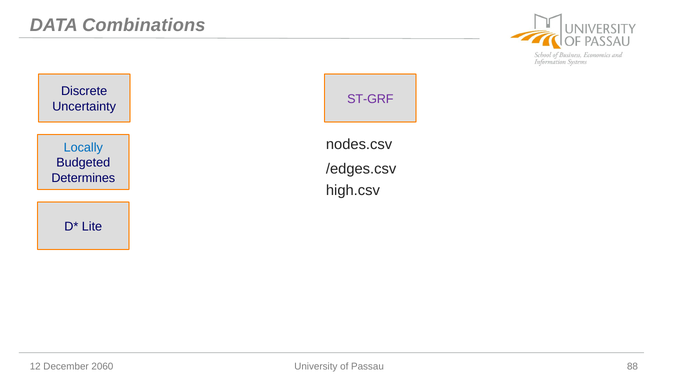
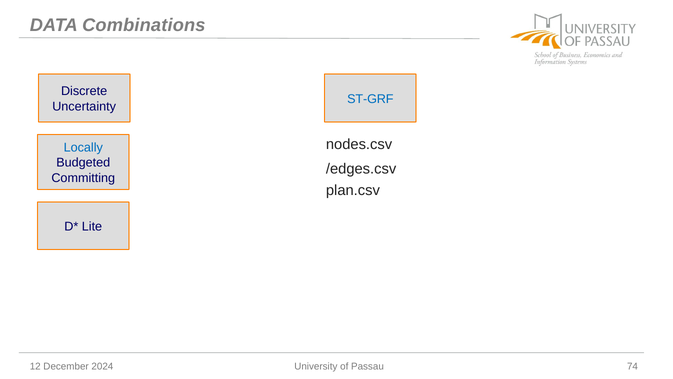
ST-GRF colour: purple -> blue (370, 99)
Determines: Determines -> Committing (83, 178)
high.csv: high.csv -> plan.csv (353, 190)
2060: 2060 -> 2024 (102, 366)
88: 88 -> 74 (632, 366)
